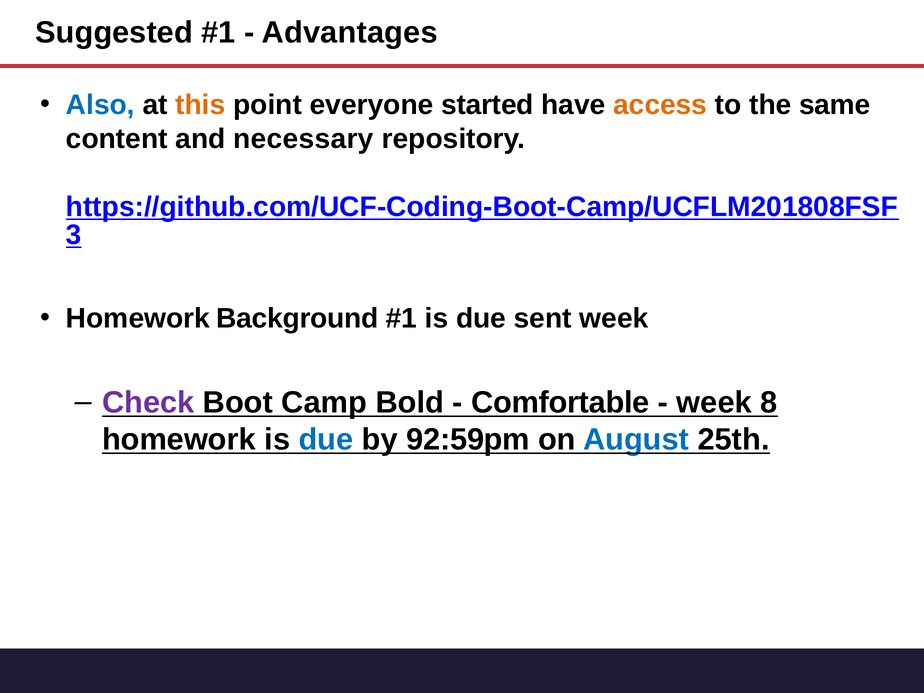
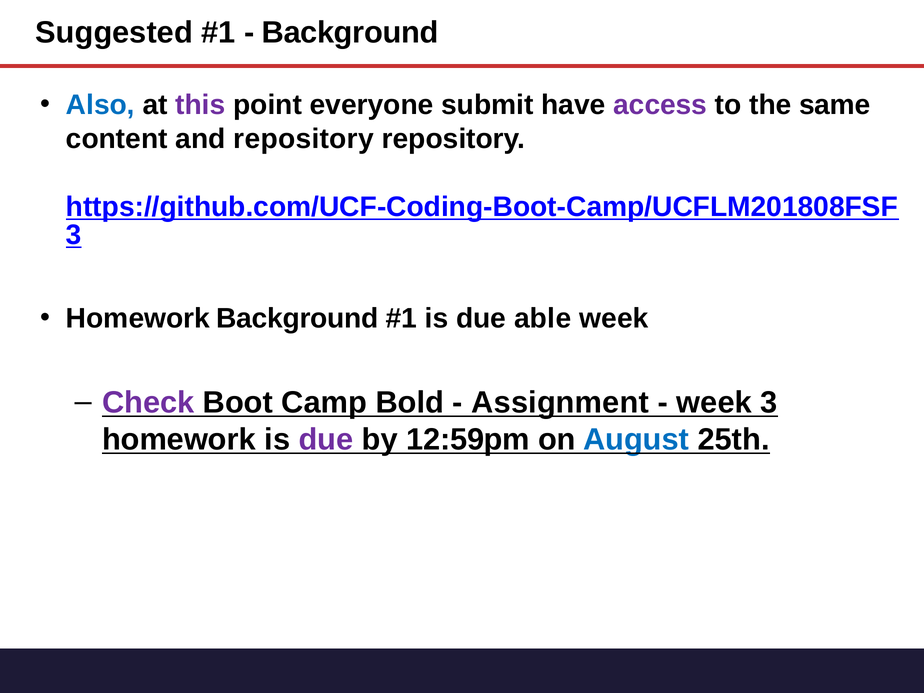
Advantages: Advantages -> Background (350, 33)
this colour: orange -> purple (200, 105)
started: started -> submit (487, 105)
access colour: orange -> purple (660, 105)
and necessary: necessary -> repository (304, 139)
sent: sent -> able (543, 319)
Comfortable: Comfortable -> Assignment (560, 403)
week 8: 8 -> 3 (769, 403)
due colour: blue -> purple (326, 440)
92:59pm: 92:59pm -> 12:59pm (468, 440)
